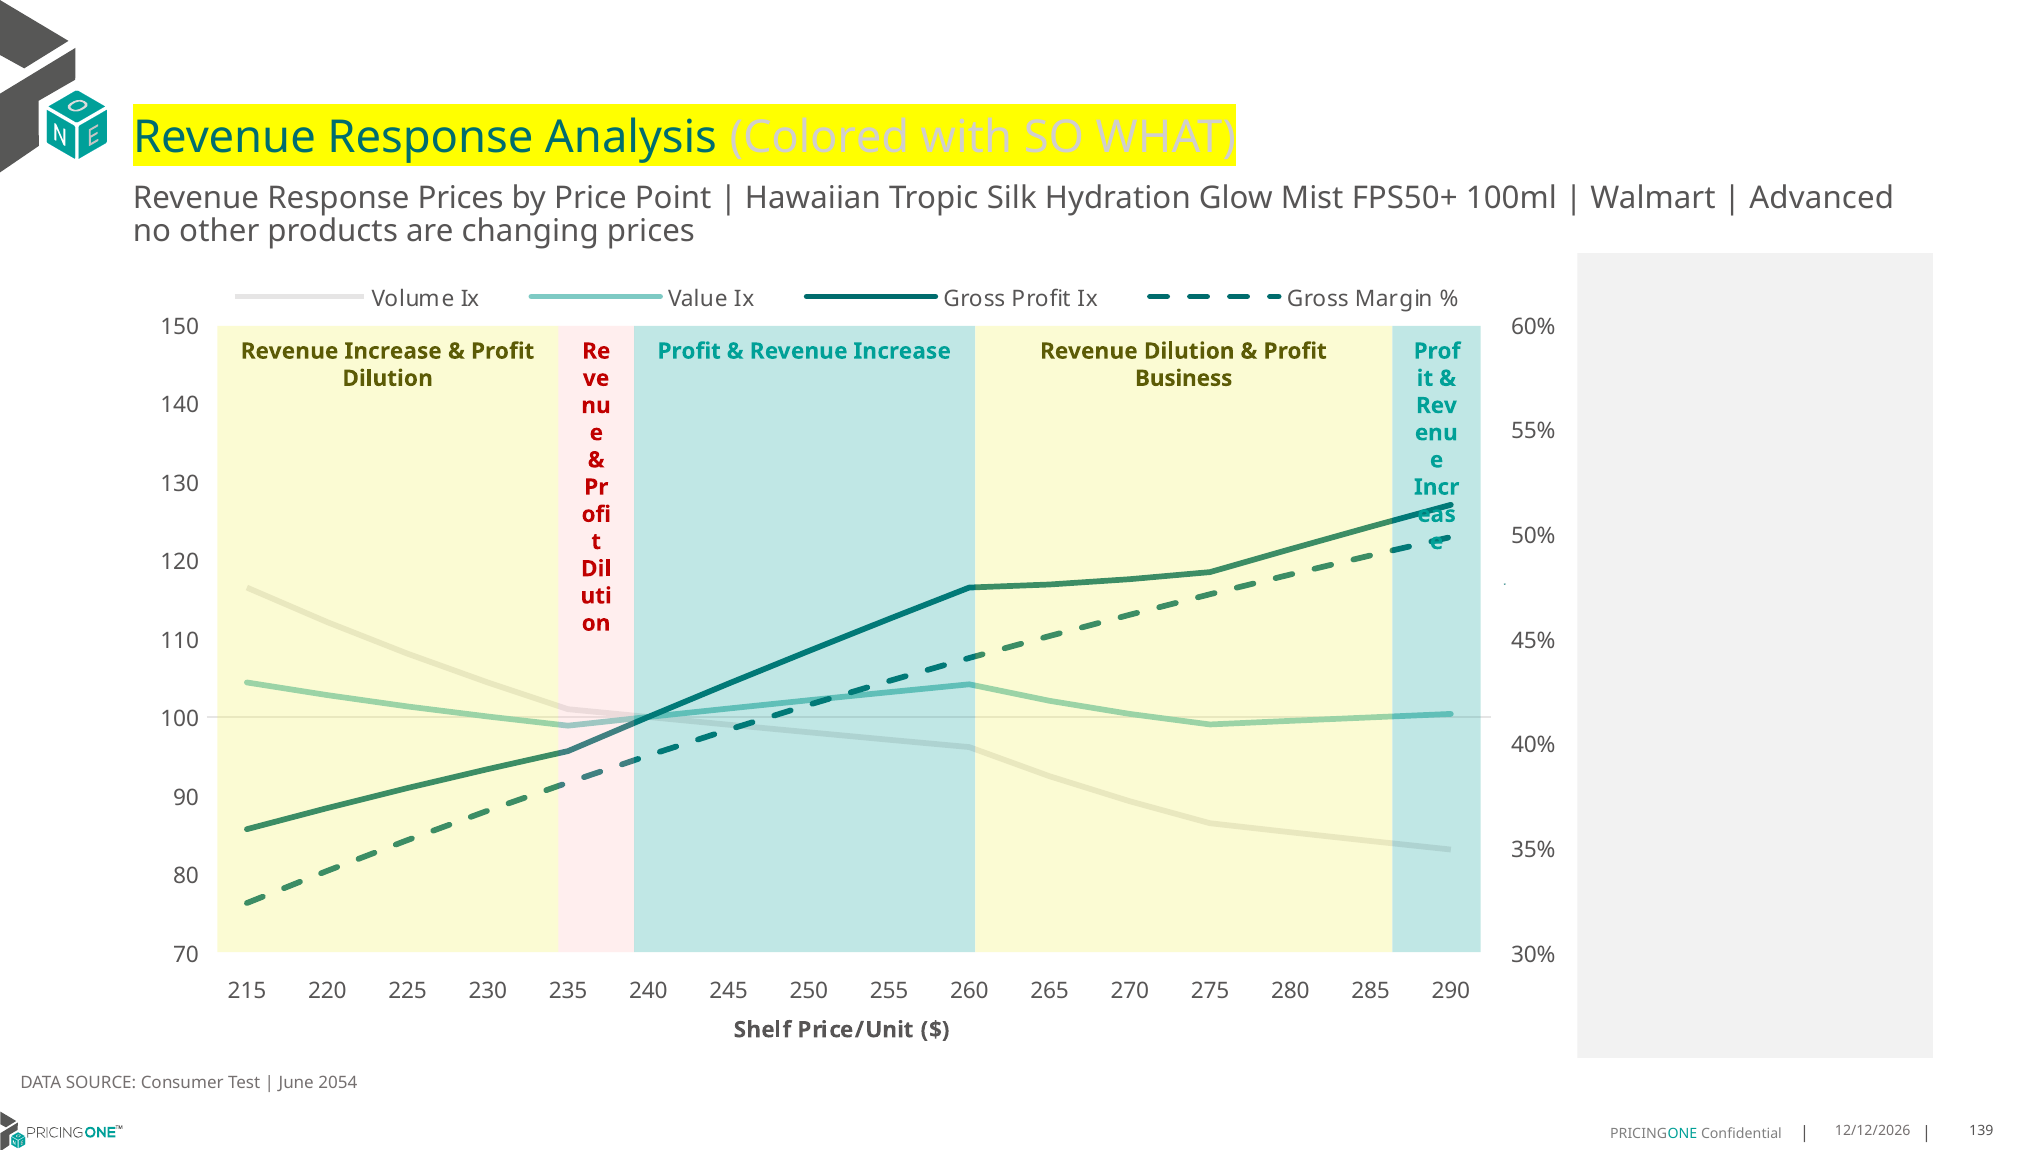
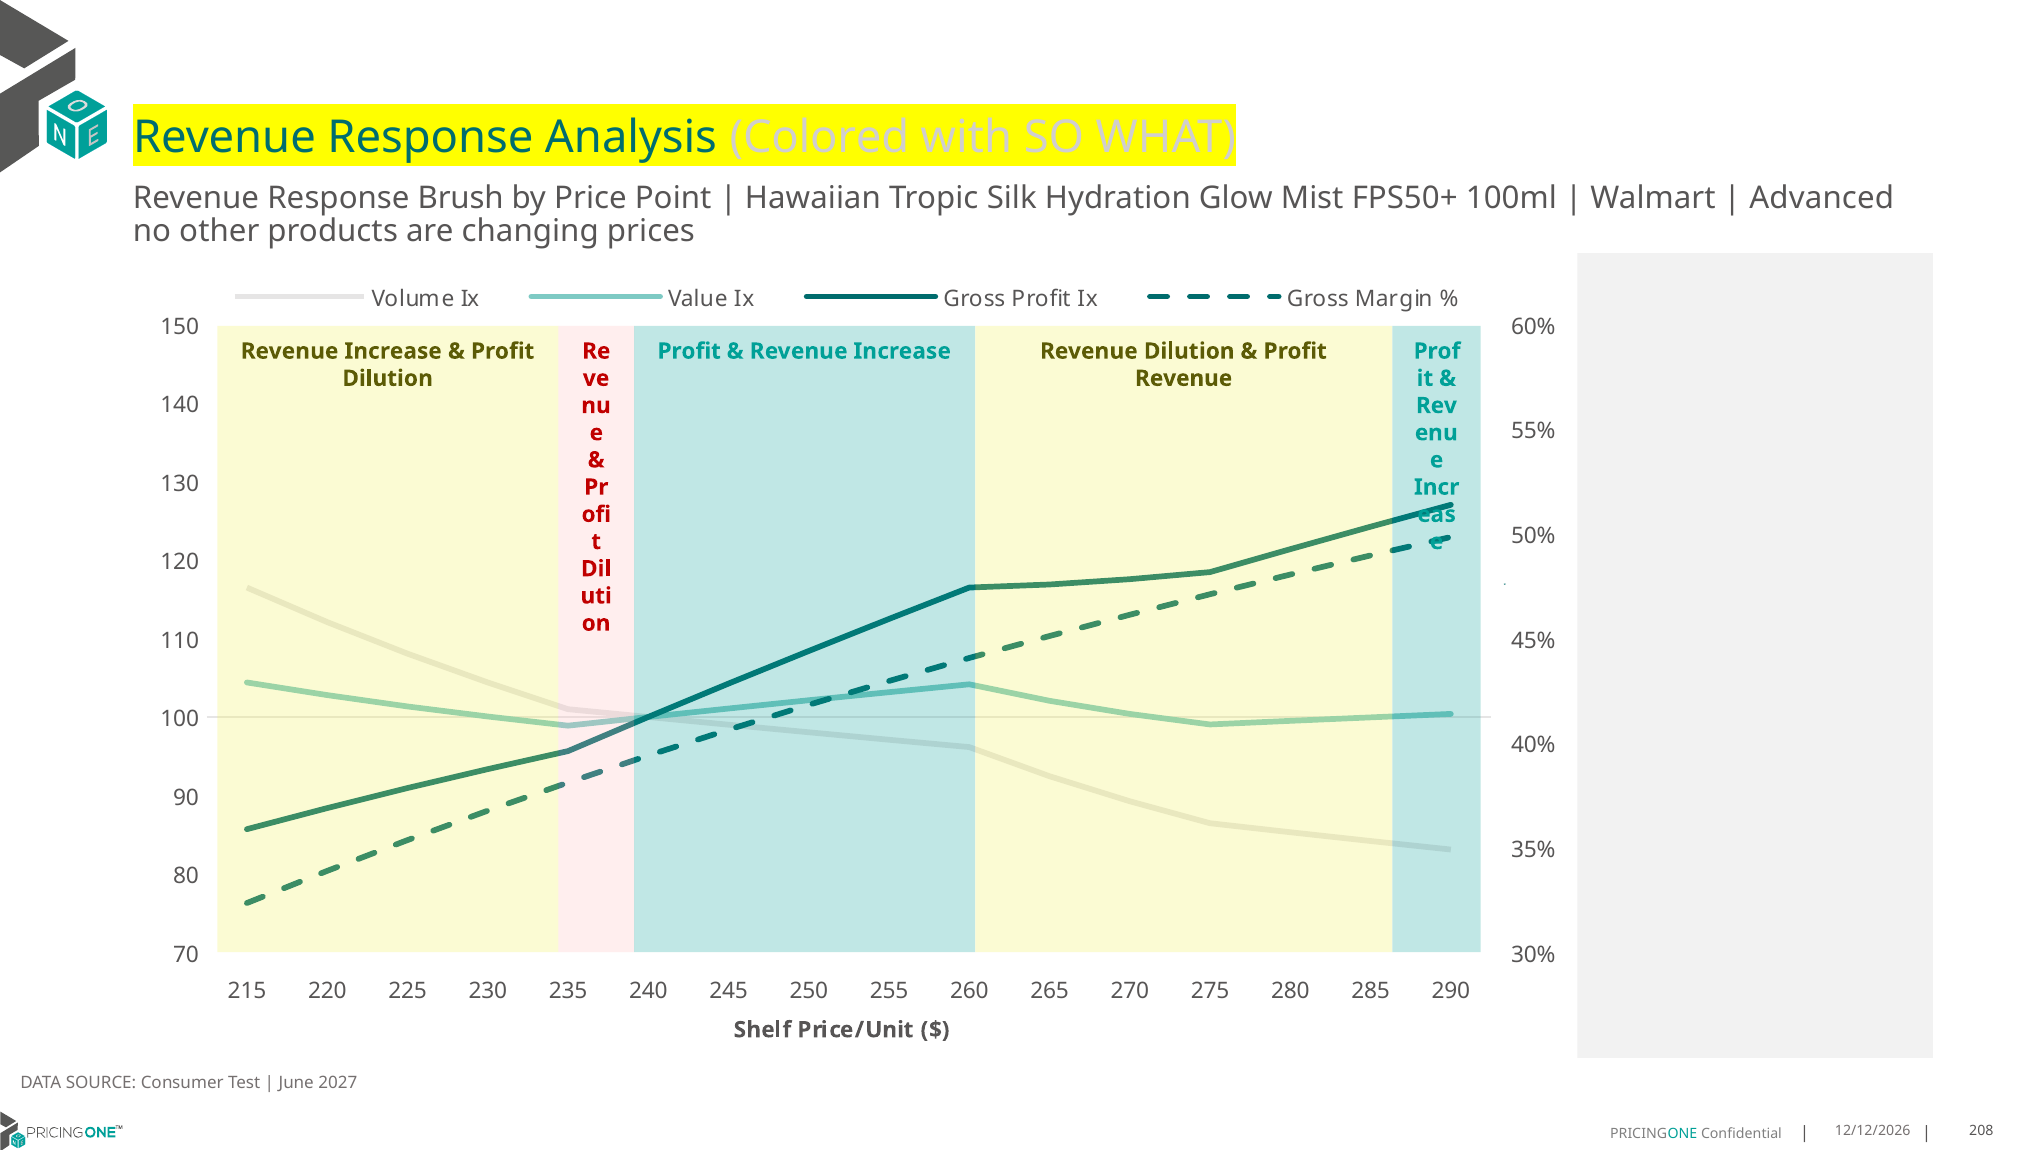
Response Prices: Prices -> Brush (461, 198)
Business: Business -> Revenue (1184, 378)
2054: 2054 -> 2027 (338, 1083)
139: 139 -> 208 (1981, 1130)
